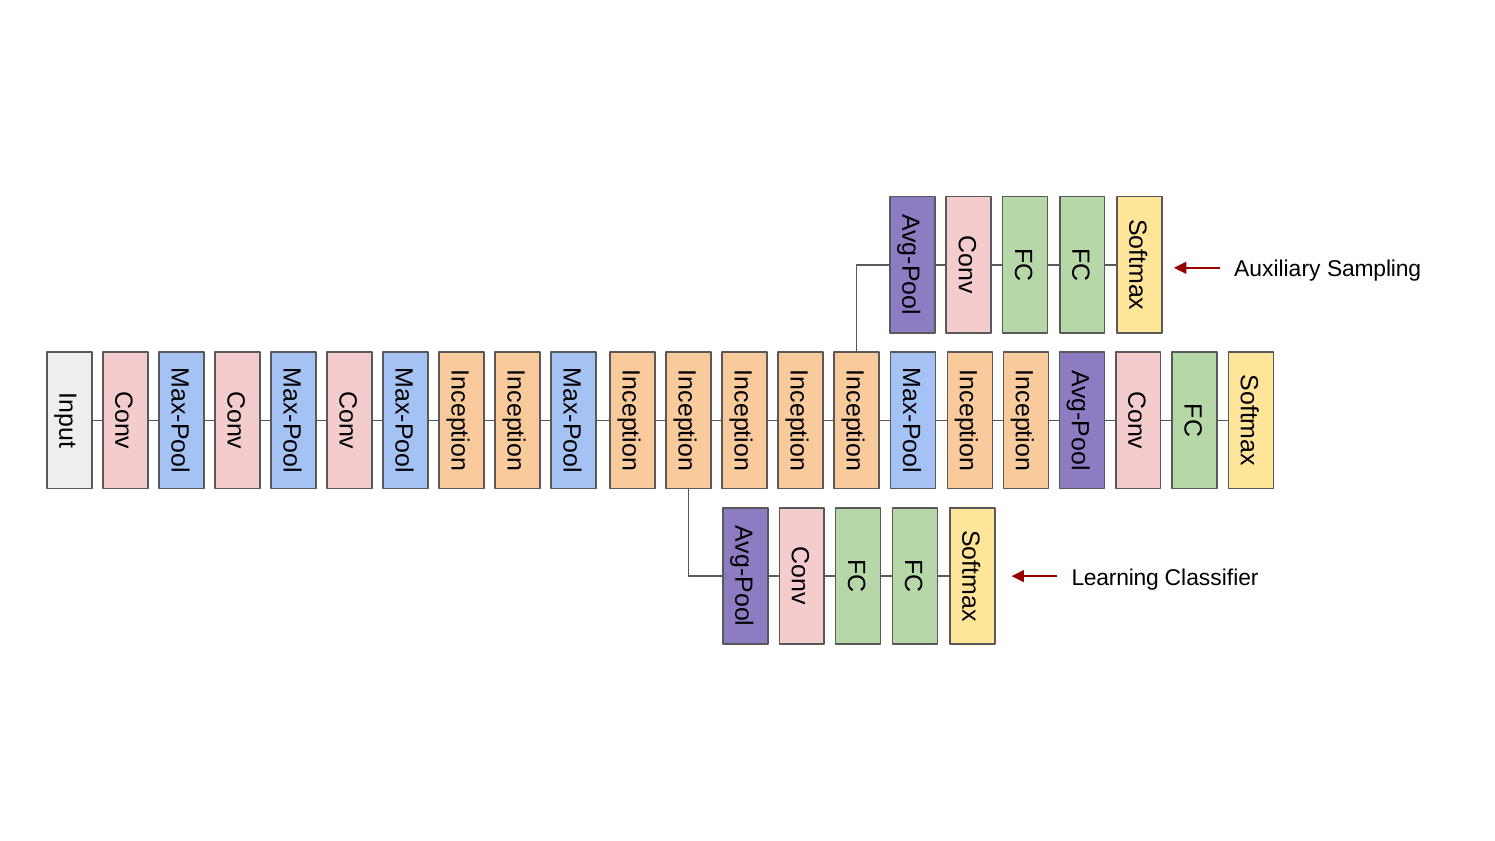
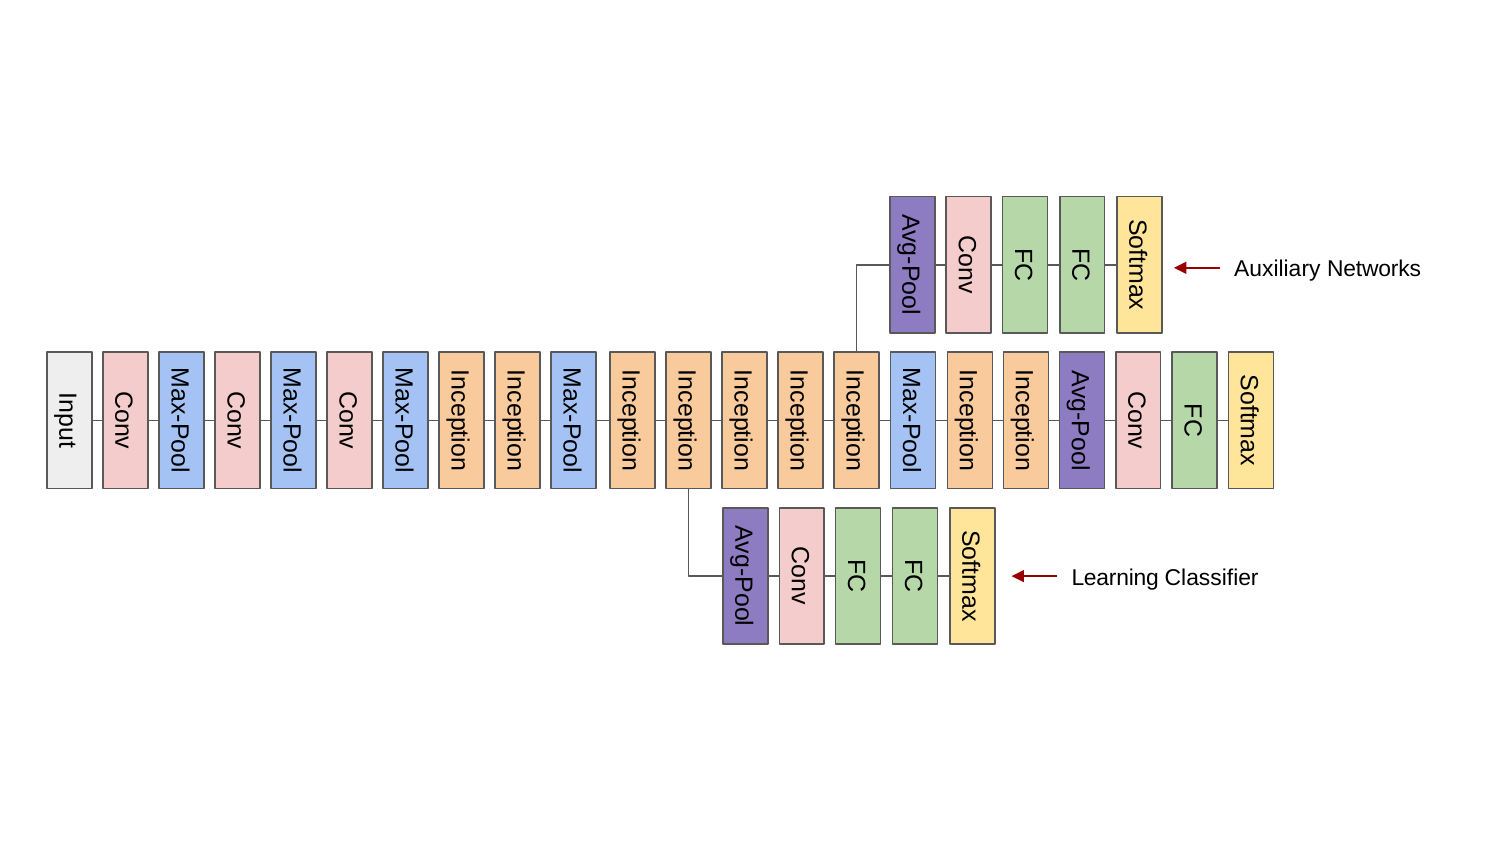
Sampling: Sampling -> Networks (1374, 269)
